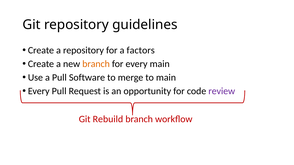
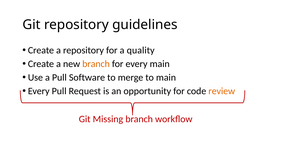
factors: factors -> quality (141, 50)
review colour: purple -> orange (222, 91)
Rebuild: Rebuild -> Missing (108, 119)
